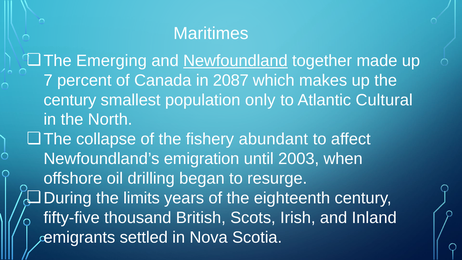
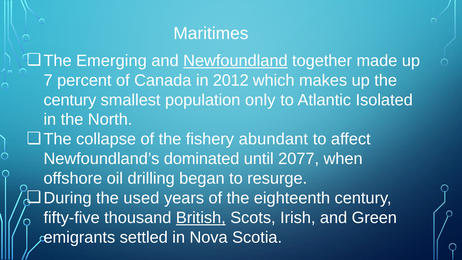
2087: 2087 -> 2012 (231, 80)
Cultural: Cultural -> Isolated (384, 100)
emigration: emigration -> dominated (202, 159)
2003: 2003 -> 2077 (299, 159)
limits: limits -> used (141, 198)
British underline: none -> present (201, 218)
Inland: Inland -> Green (374, 218)
